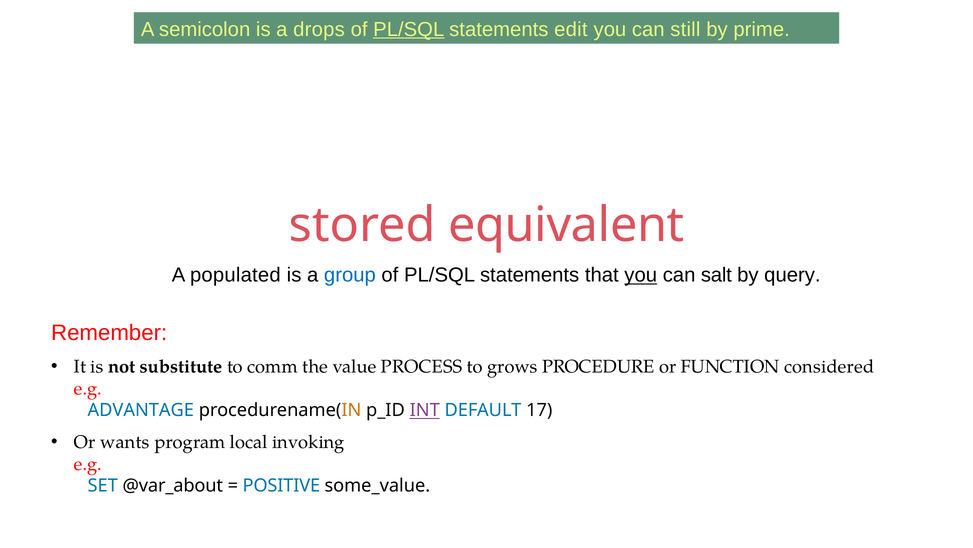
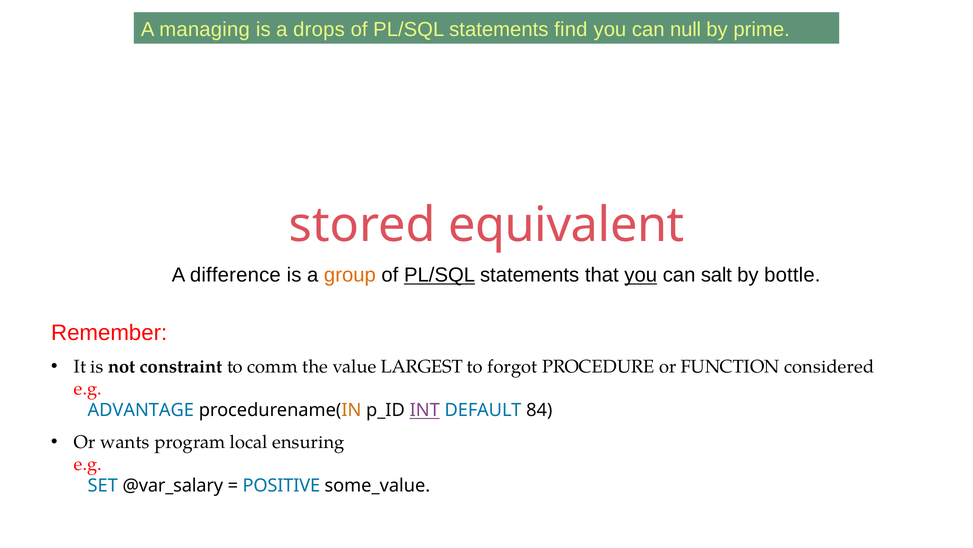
semicolon: semicolon -> managing (205, 29)
PL/SQL underline: present -> none (409, 29)
edit: edit -> find (571, 29)
still: still -> null (686, 29)
populated: populated -> difference (235, 275)
group colour: blue -> orange (350, 275)
PL/SQL underline: none -> present (440, 275)
query: query -> bottle (792, 275)
substitute: substitute -> constraint (181, 366)
PROCESS: PROCESS -> LARGEST (422, 366)
grows: grows -> forgot (512, 366)
17: 17 -> 84 (539, 410)
invoking: invoking -> ensuring (308, 442)
@var_about: @var_about -> @var_salary (173, 485)
